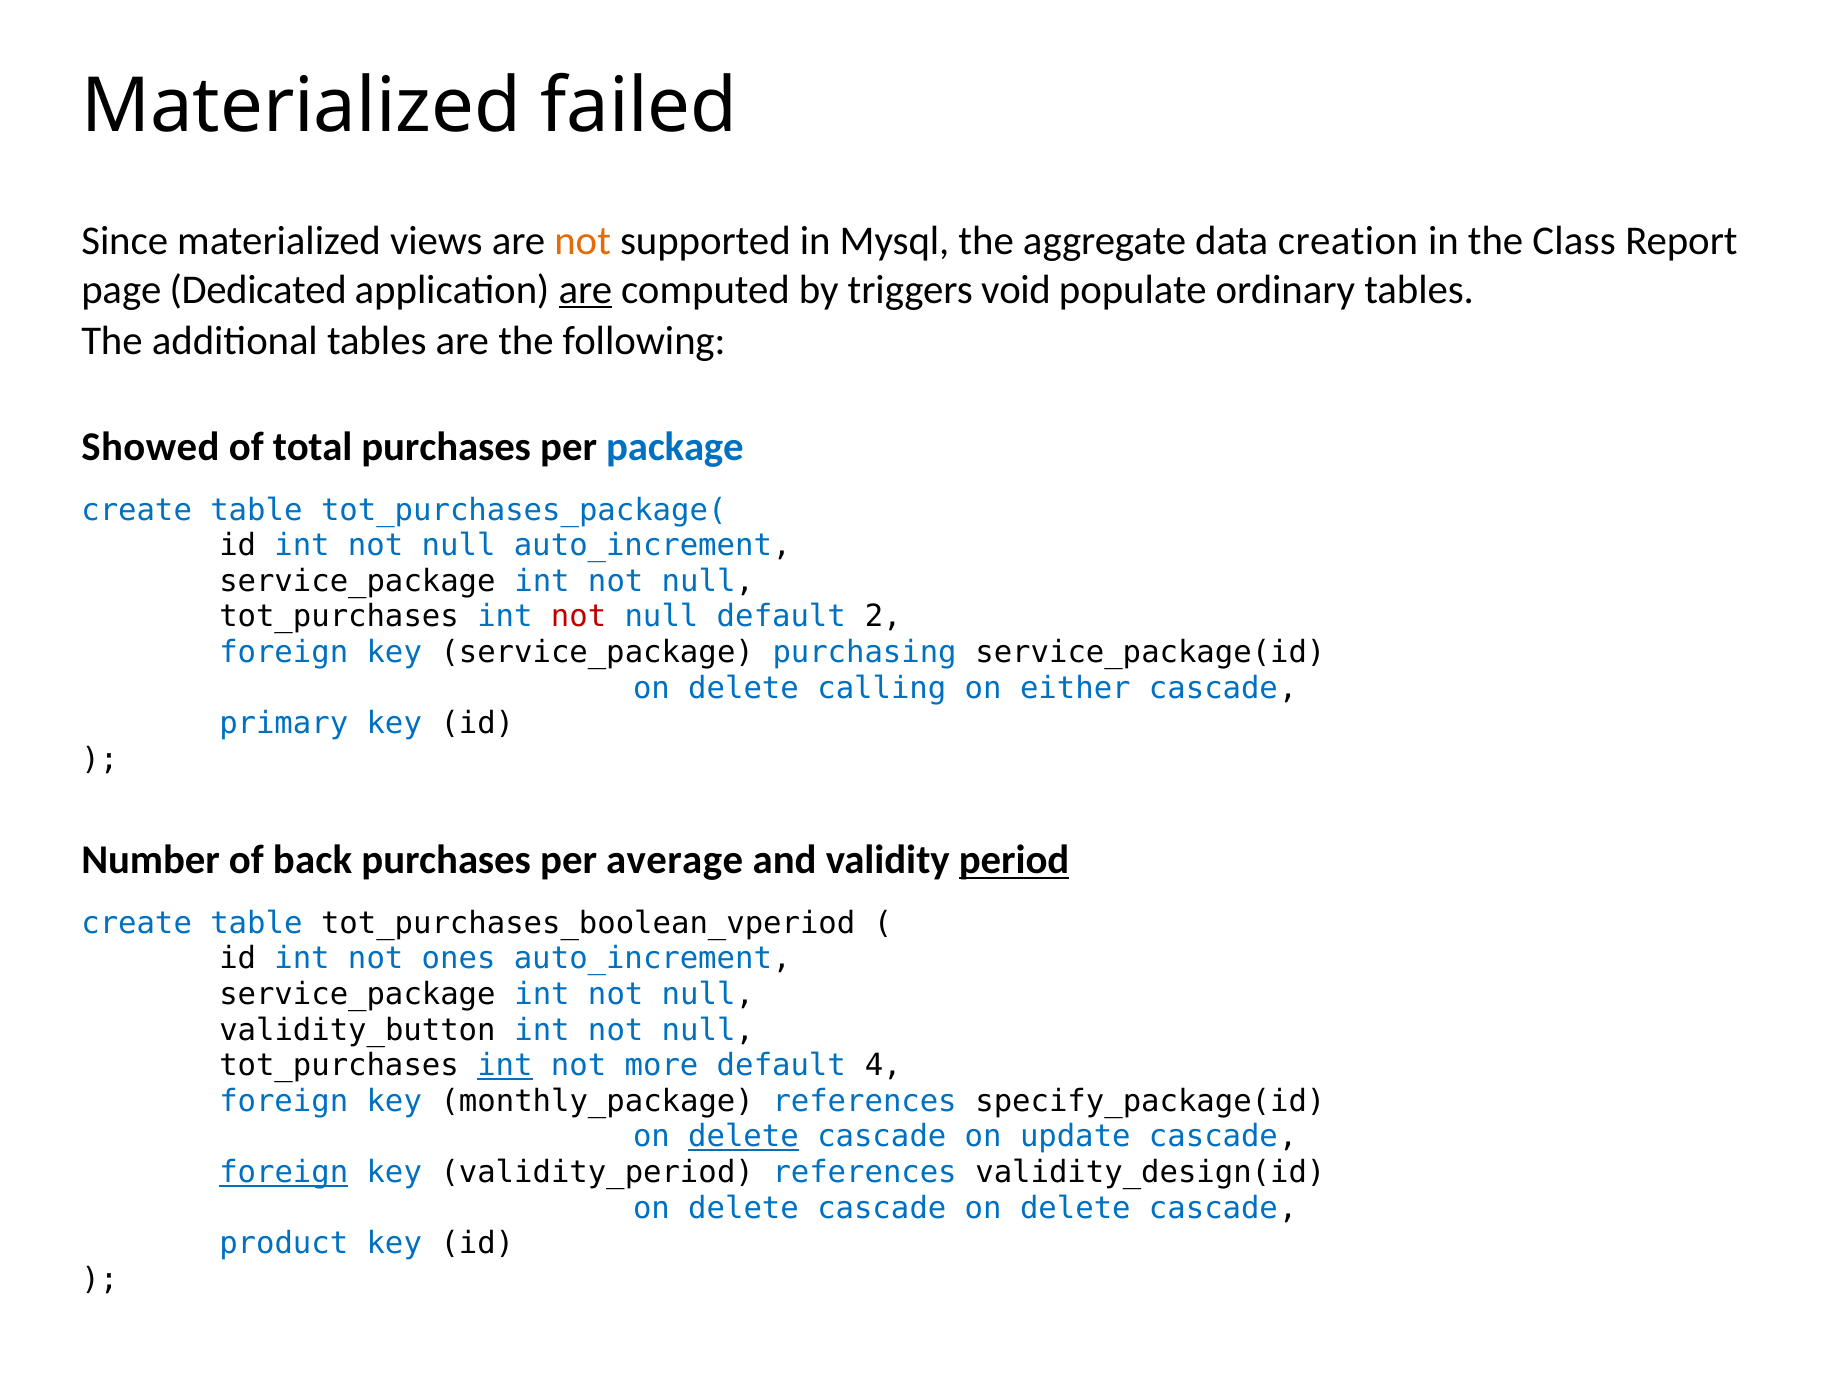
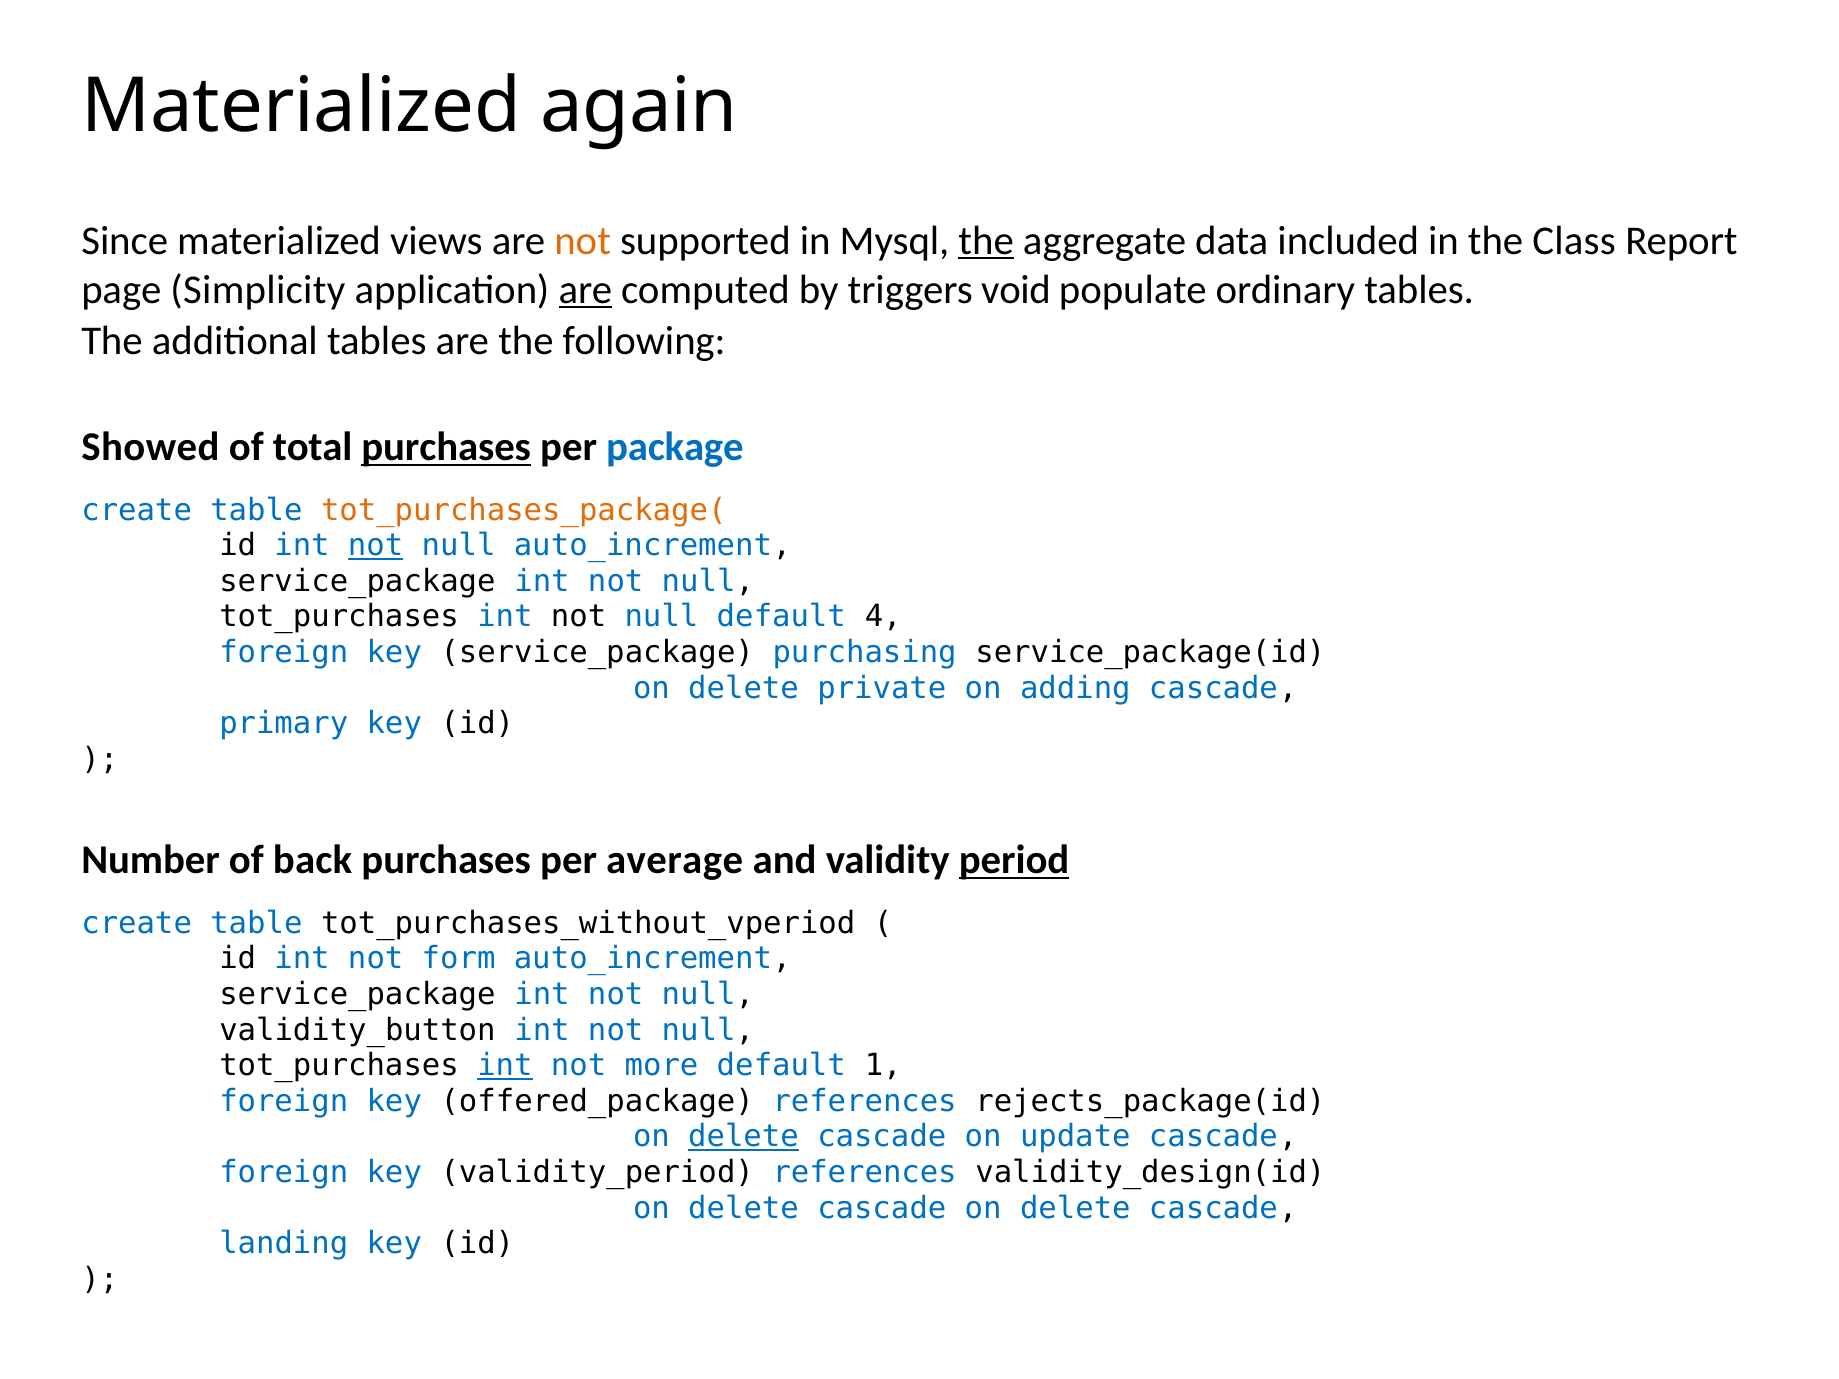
failed: failed -> again (639, 106)
the underline: none -> present (986, 241)
creation: creation -> included (1348, 241)
Dedicated: Dedicated -> Simplicity (258, 290)
purchases underline: none -> present (446, 447)
tot_purchases_package( colour: blue -> orange (524, 511)
not underline: none -> present (376, 546)
not colour: red -> black (579, 617)
2: 2 -> 4 (883, 617)
calling: calling -> private (882, 688)
either: either -> adding (1075, 688)
tot_purchases_boolean_vperiod: tot_purchases_boolean_vperiod -> tot_purchases_without_vperiod (588, 924)
ones: ones -> form (459, 959)
4: 4 -> 1 (883, 1066)
monthly_package: monthly_package -> offered_package (597, 1101)
specify_package(id: specify_package(id -> rejects_package(id (1150, 1101)
foreign underline: present -> none (284, 1173)
product: product -> landing (284, 1244)
